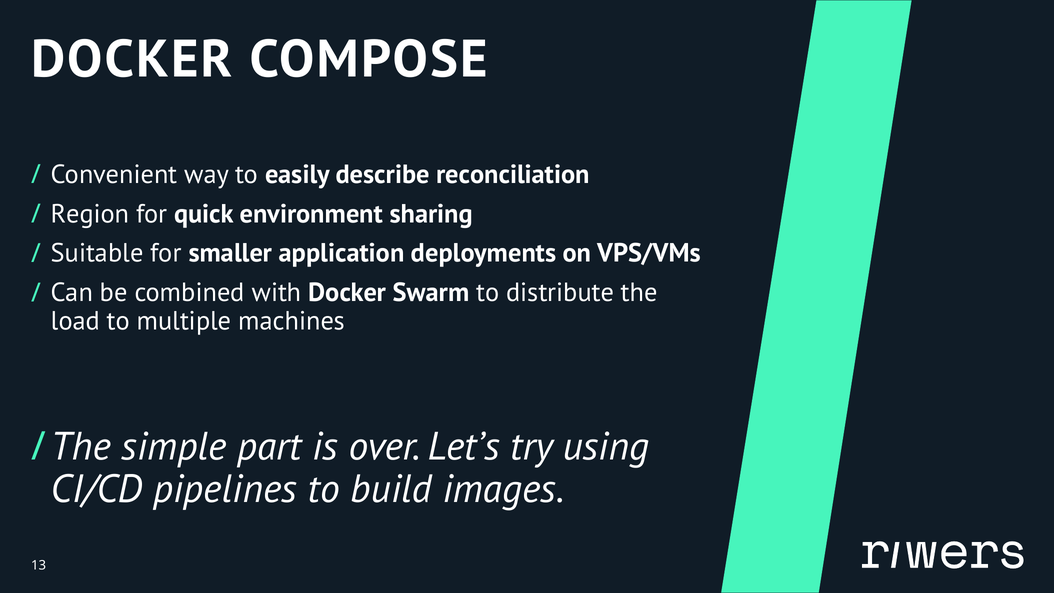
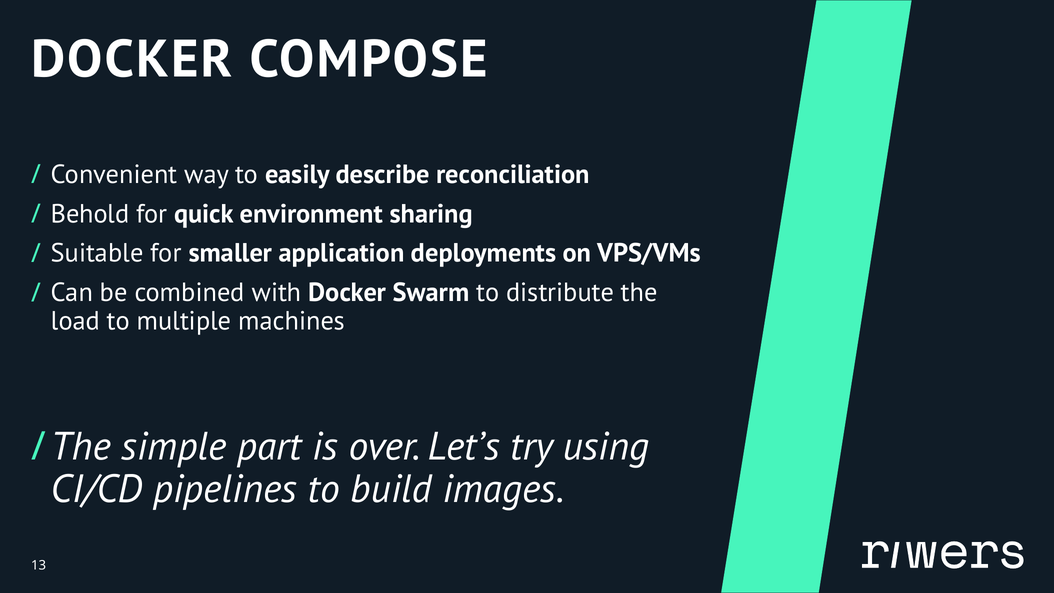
Region: Region -> Behold (90, 214)
